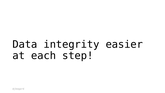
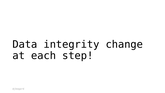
easier: easier -> change (124, 44)
